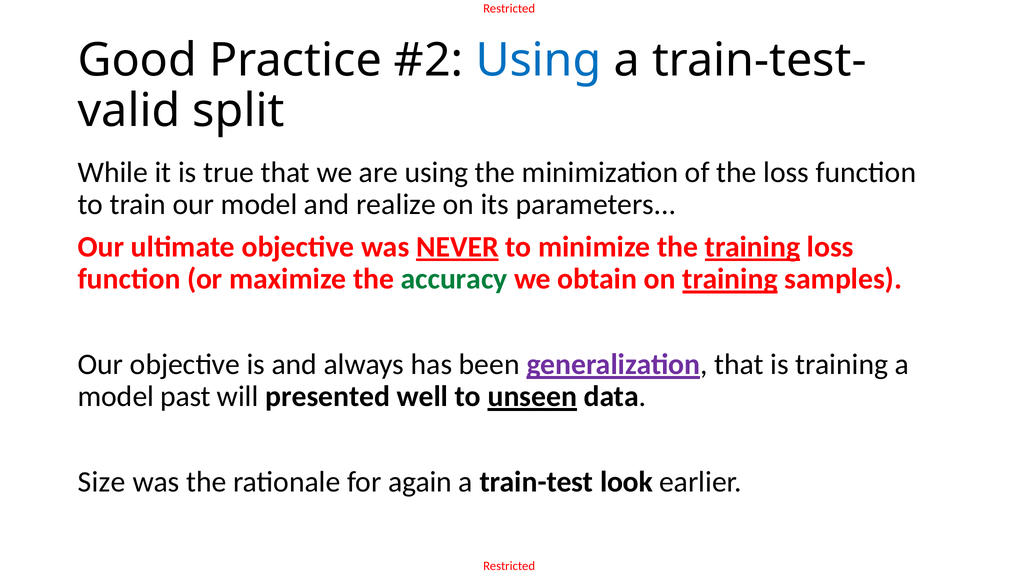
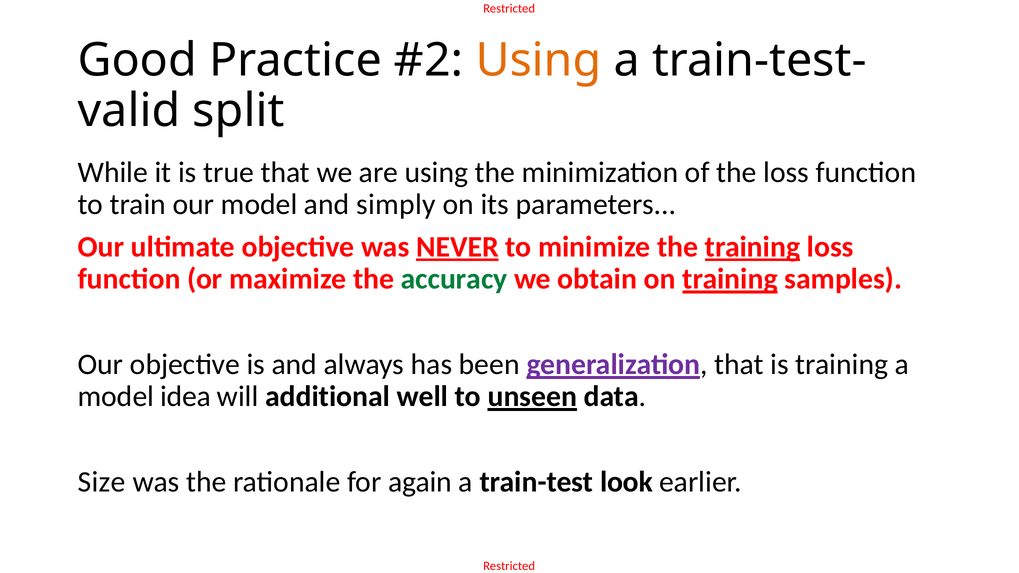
Using colour: blue -> orange (539, 60)
realize: realize -> simply (396, 204)
past: past -> idea (186, 397)
presented: presented -> additional (328, 397)
